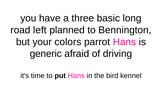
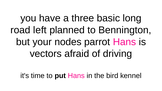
colors: colors -> nodes (68, 42)
generic: generic -> vectors (46, 54)
